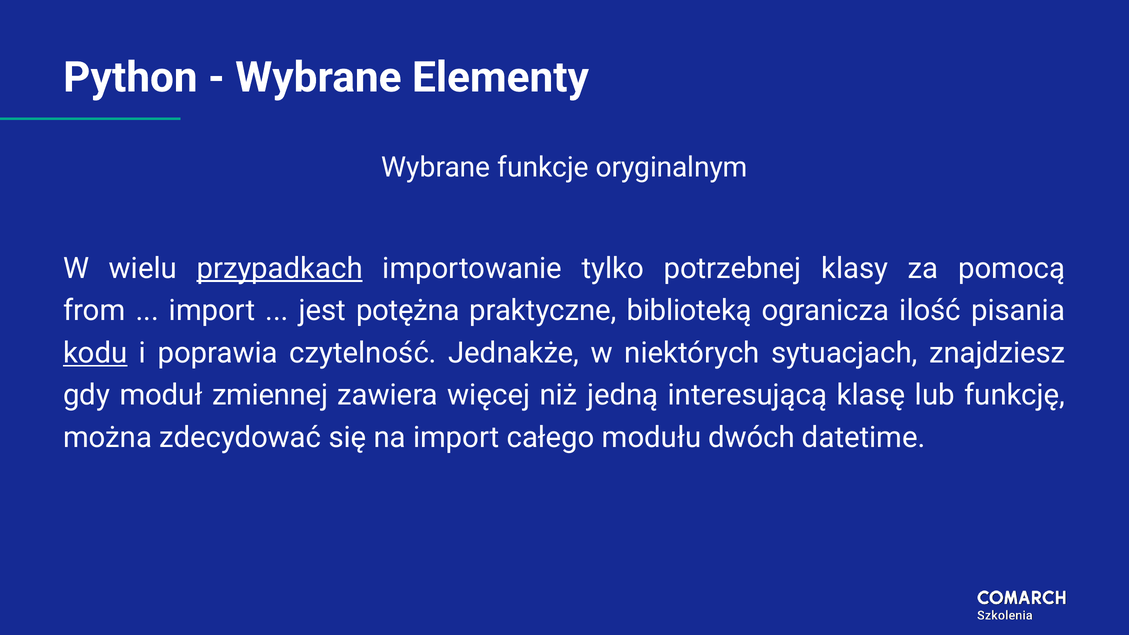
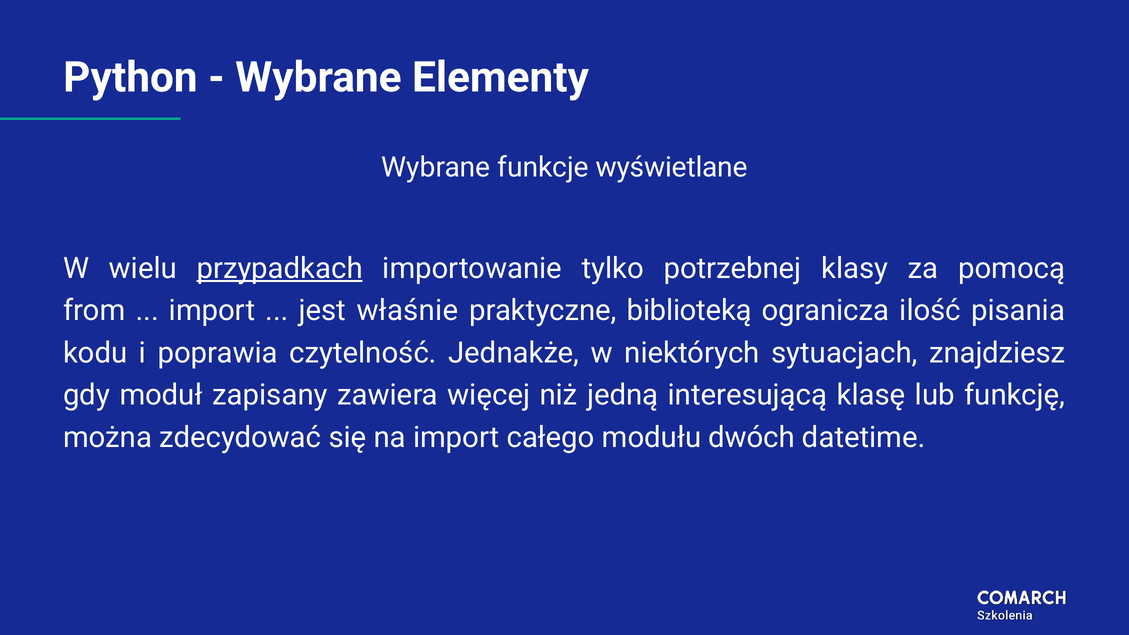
oryginalnym: oryginalnym -> wyświetlane (672, 167)
potężna: potężna -> właśnie (408, 311)
kodu underline: present -> none (95, 353)
zmiennej: zmiennej -> zapisany (270, 395)
